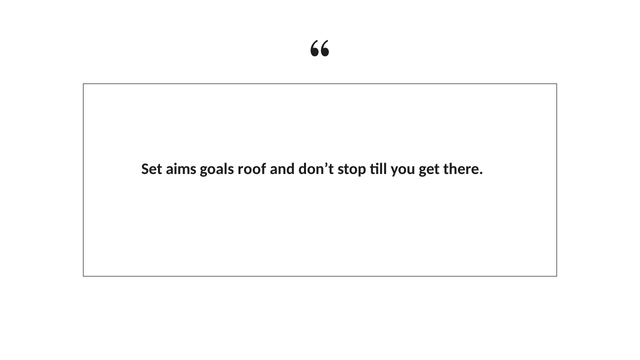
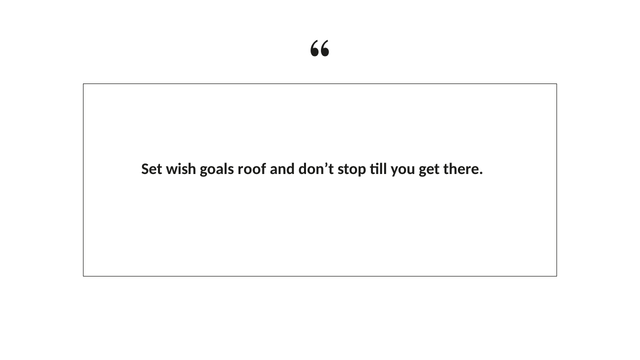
aims: aims -> wish (181, 169)
